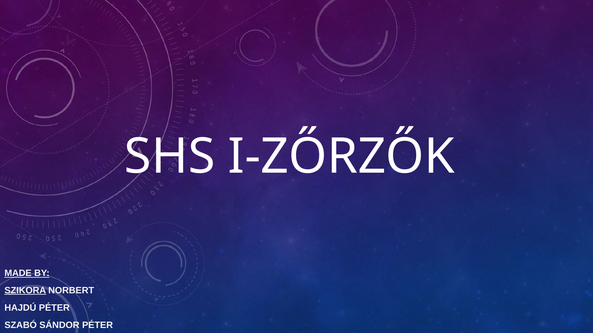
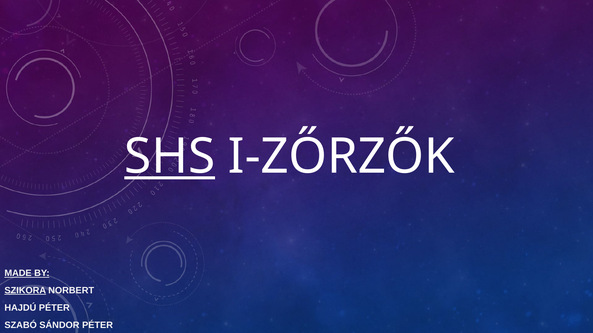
SHS underline: none -> present (170, 157)
